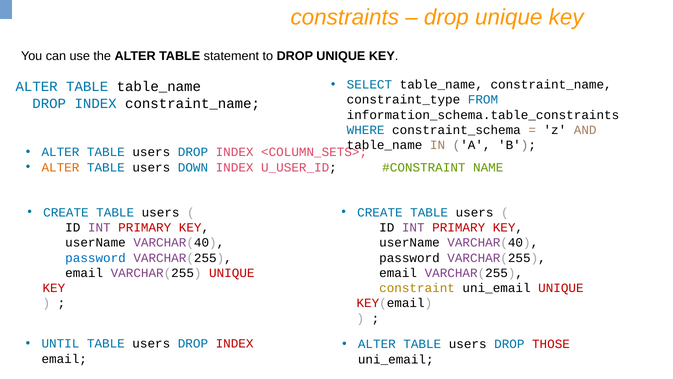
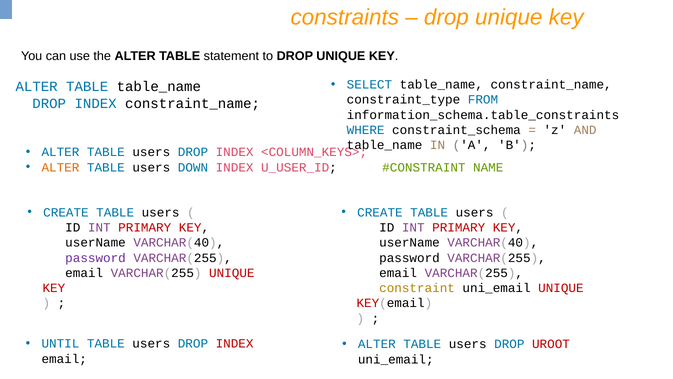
<COLUMN_SETS>: <COLUMN_SETS> -> <COLUMN_KEYS> (314, 152)
password colour: blue -> purple (96, 258)
THOSE: THOSE -> UROOT (551, 344)
